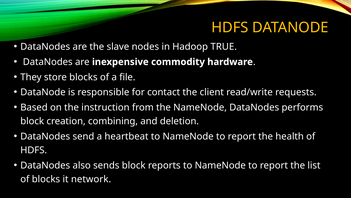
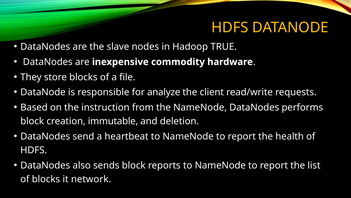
contact: contact -> analyze (164, 92)
combining: combining -> immutable (113, 121)
